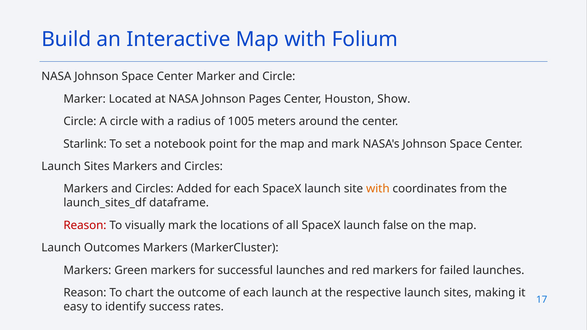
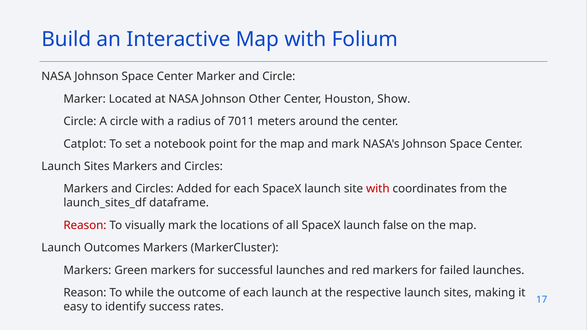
Pages: Pages -> Other (265, 99)
1005: 1005 -> 7011 (241, 121)
Starlink: Starlink -> Catplot (85, 144)
with colour: orange -> red (378, 189)
chart: chart -> while (139, 293)
